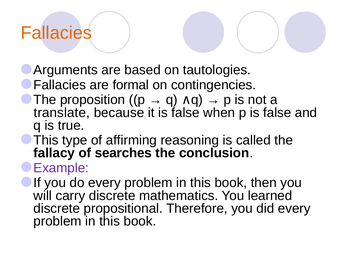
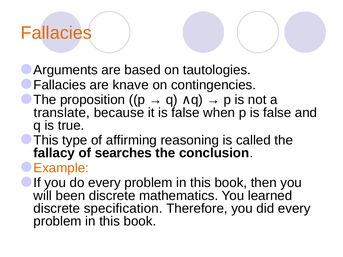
formal: formal -> knave (131, 85)
Example colour: purple -> orange (61, 168)
carry: carry -> been (70, 196)
propositional: propositional -> specification (123, 209)
